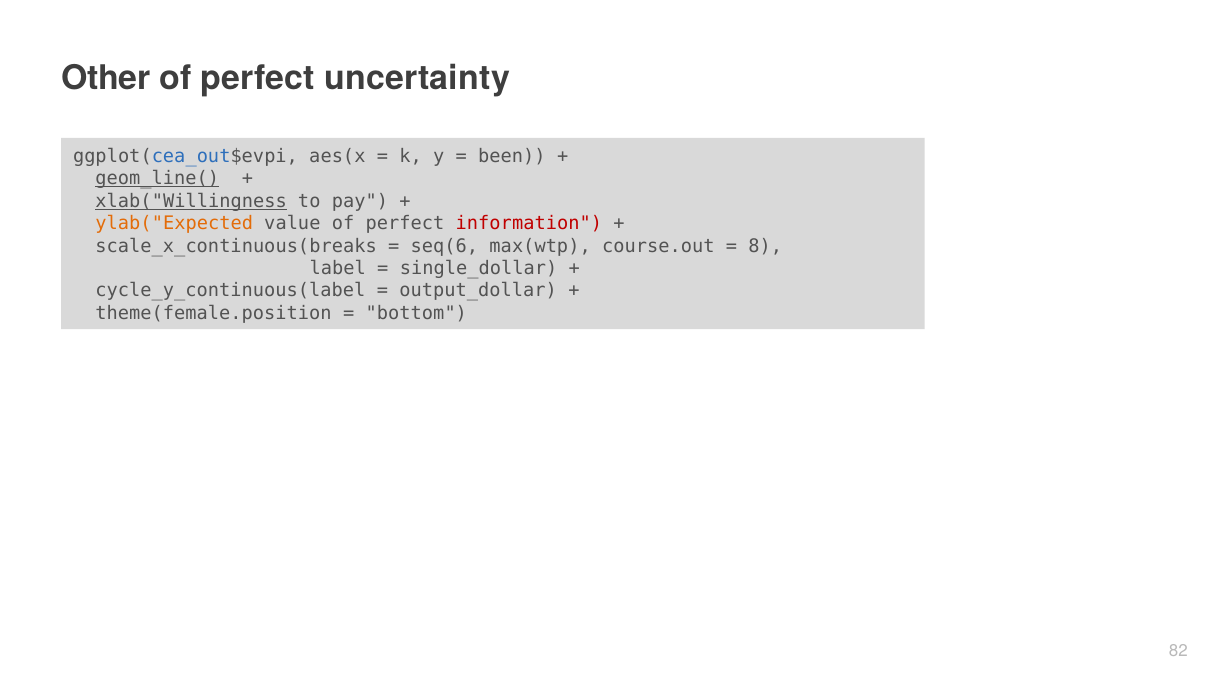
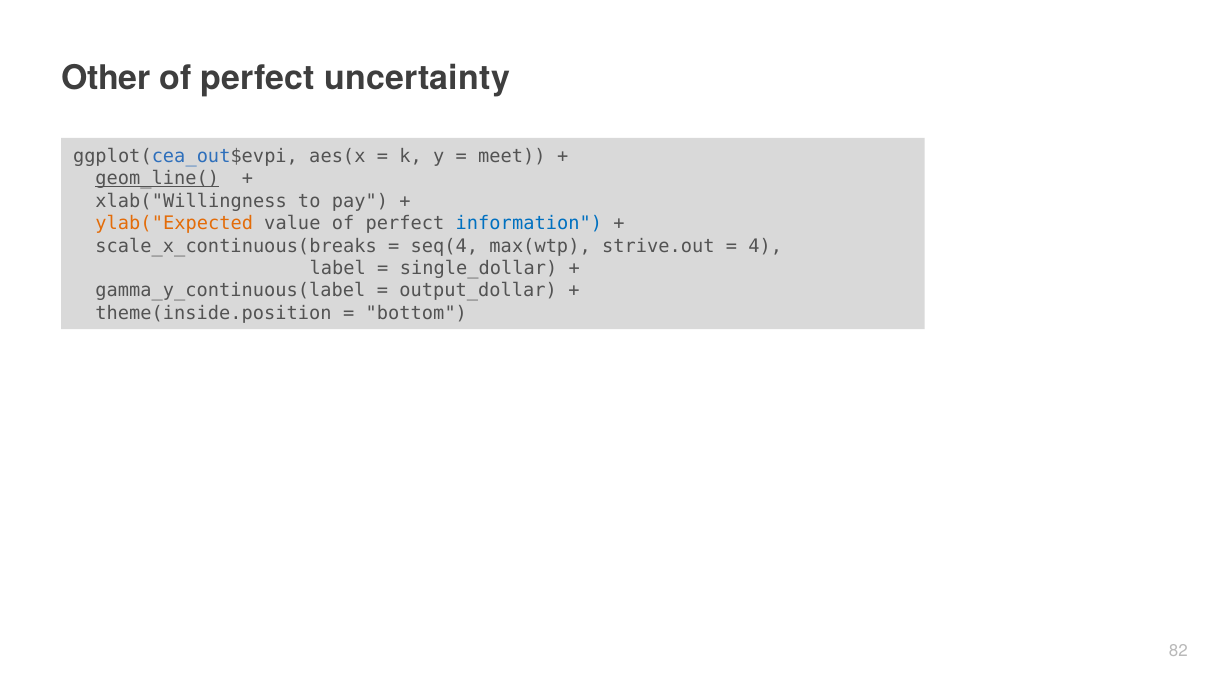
been: been -> meet (512, 156)
xlab("Willingness underline: present -> none (191, 201)
information colour: red -> blue (529, 223)
seq(6: seq(6 -> seq(4 (444, 246)
course.out: course.out -> strive.out (658, 246)
8: 8 -> 4 (765, 246)
cycle_y_continuous(label: cycle_y_continuous(label -> gamma_y_continuous(label (230, 291)
theme(female.position: theme(female.position -> theme(inside.position (214, 313)
